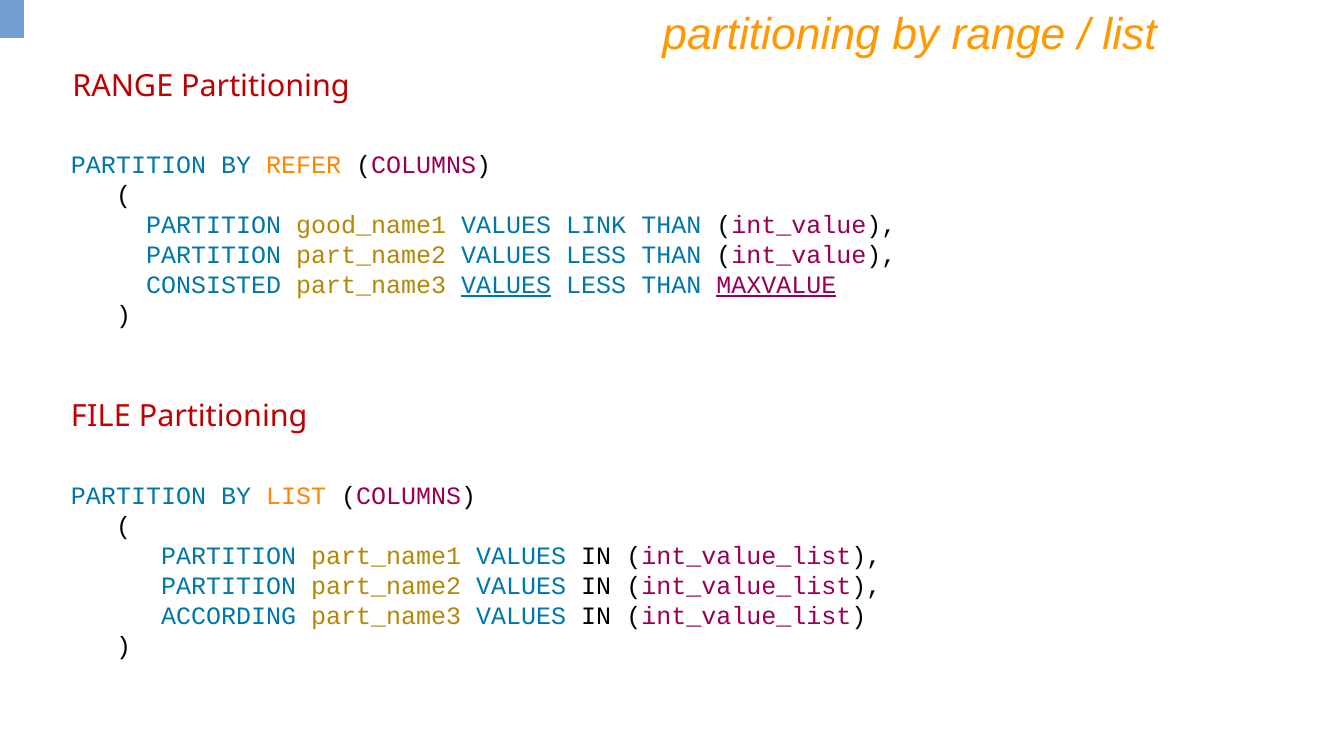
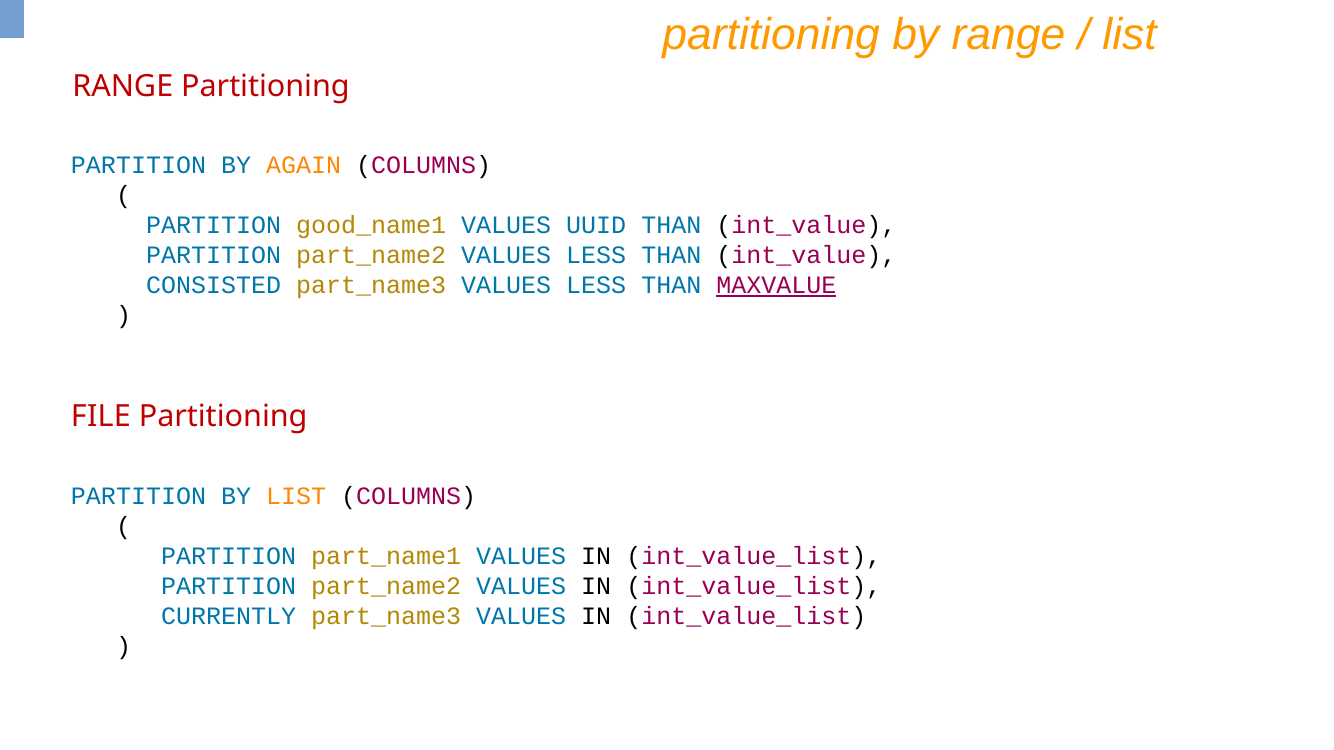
REFER: REFER -> AGAIN (304, 165)
LINK: LINK -> UUID (596, 226)
VALUES underline: present -> none (506, 286)
ACCORDING: ACCORDING -> CURRENTLY (229, 616)
